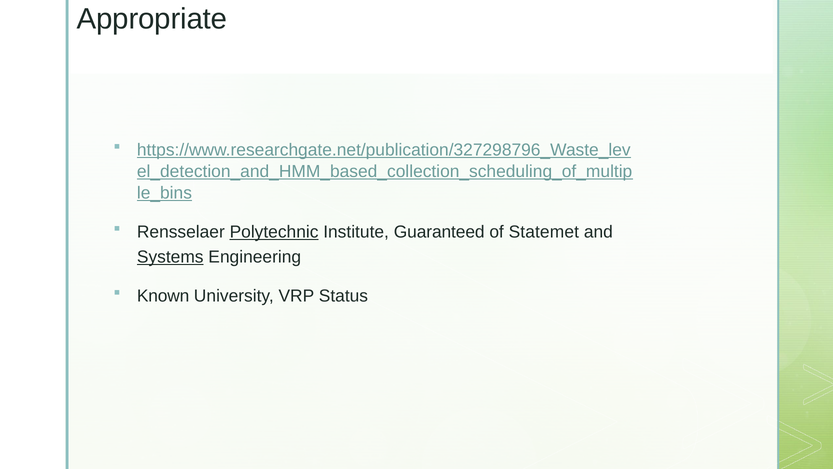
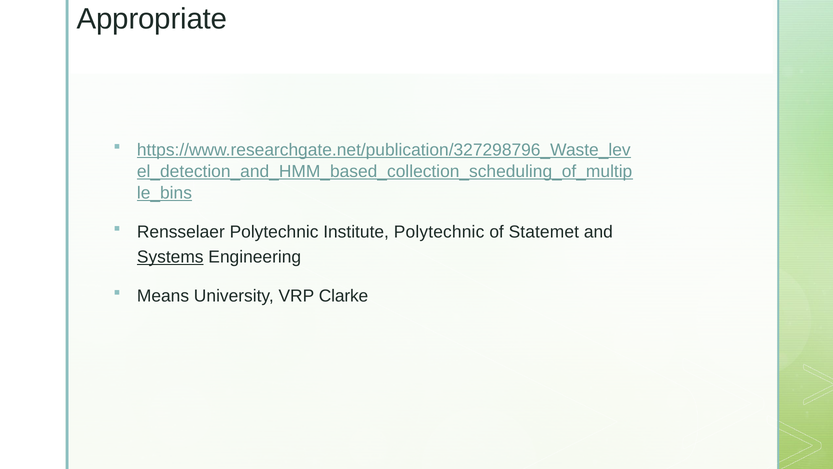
Polytechnic underline: present -> none (274, 232)
Institute Guaranteed: Guaranteed -> Polytechnic (439, 232)
Known: Known -> Means (163, 296)
Status: Status -> Clarke (344, 296)
